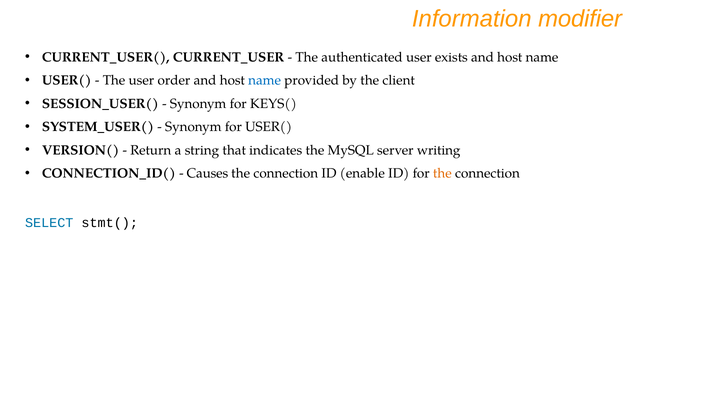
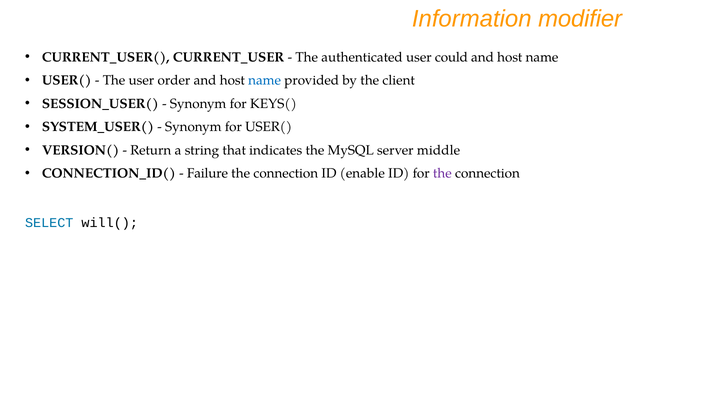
exists: exists -> could (451, 57)
writing: writing -> middle (439, 150)
Causes: Causes -> Failure (207, 174)
the colour: orange -> purple (442, 174)
stmt(: stmt( -> will( (110, 223)
